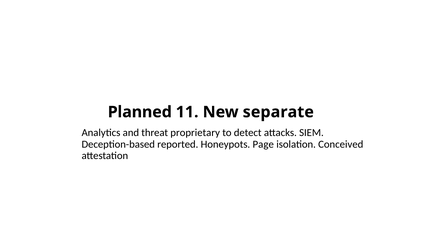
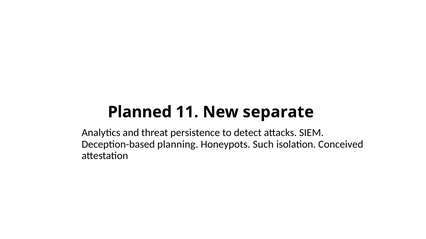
proprietary: proprietary -> persistence (195, 133)
reported: reported -> planning (178, 145)
Page: Page -> Such (263, 145)
